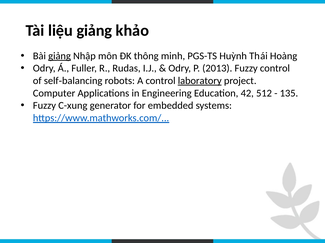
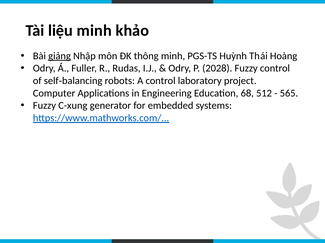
liệu giảng: giảng -> minh (94, 31)
2013: 2013 -> 2028 (217, 69)
laboratory underline: present -> none (200, 81)
42: 42 -> 68 (247, 93)
135: 135 -> 565 (289, 93)
